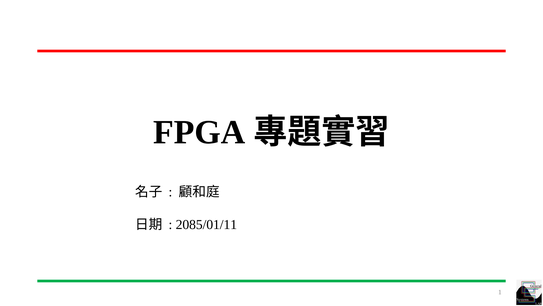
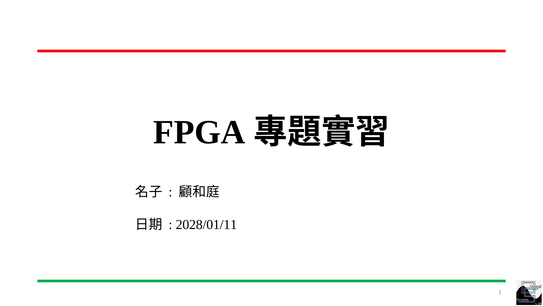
2085/01/11: 2085/01/11 -> 2028/01/11 (206, 224)
